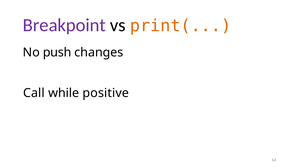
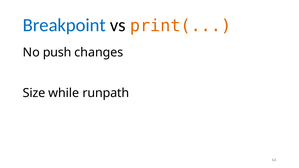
Breakpoint colour: purple -> blue (64, 25)
Call: Call -> Size (34, 93)
positive: positive -> runpath (106, 93)
